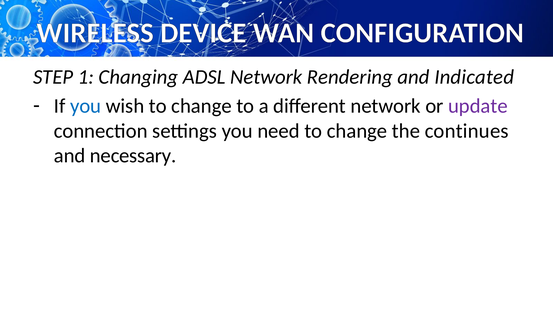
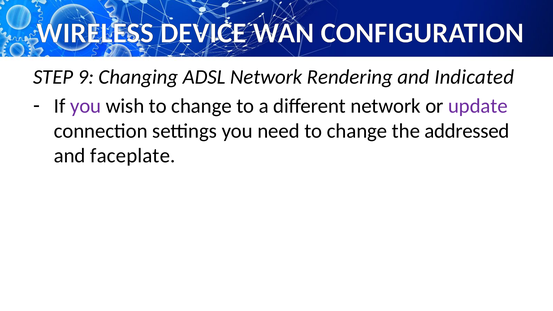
1: 1 -> 9 (86, 77)
you colour: blue -> purple (86, 106)
continues: continues -> addressed (467, 131)
necessary: necessary -> faceplate (133, 156)
